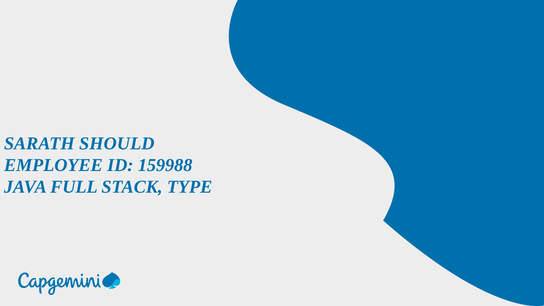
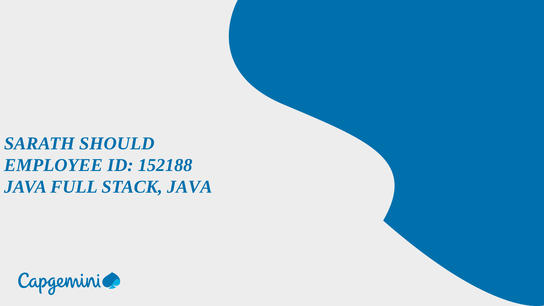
159988: 159988 -> 152188 (165, 165)
STACK TYPE: TYPE -> JAVA (190, 187)
